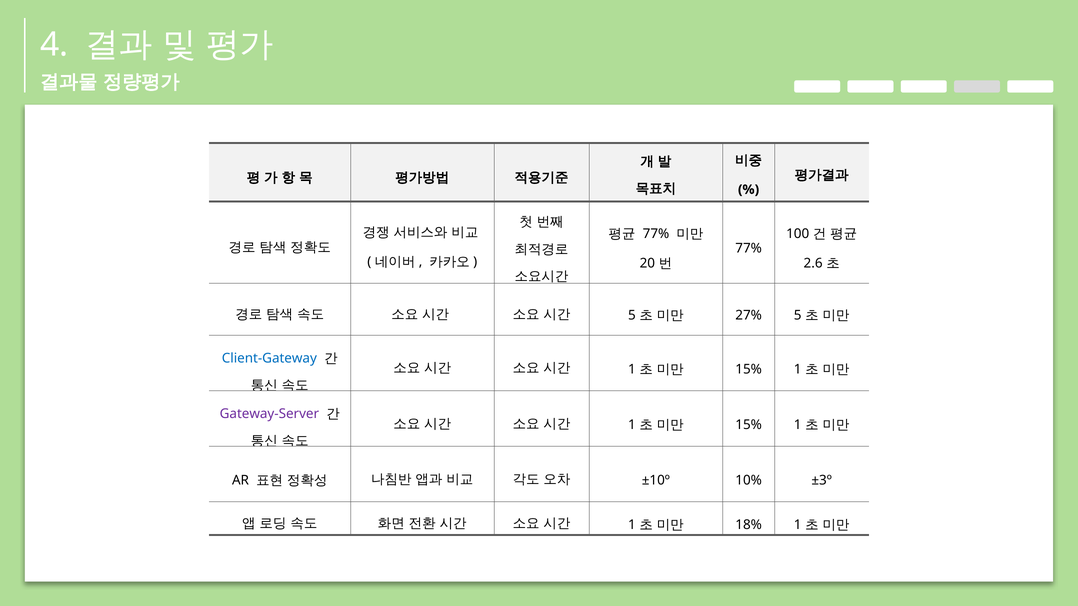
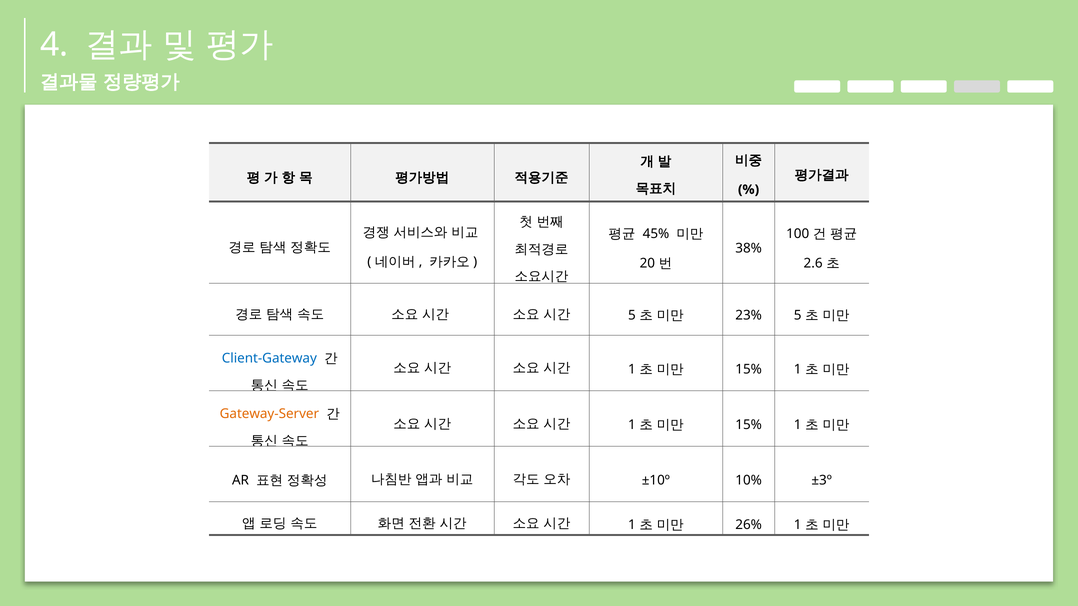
77%: 77% -> 45% (656, 234)
77%: 77% -> 38% (749, 249)
27%: 27% -> 23% (749, 316)
Gateway-Server colour: purple -> orange (269, 414)
18%: 18% -> 26% (749, 525)
